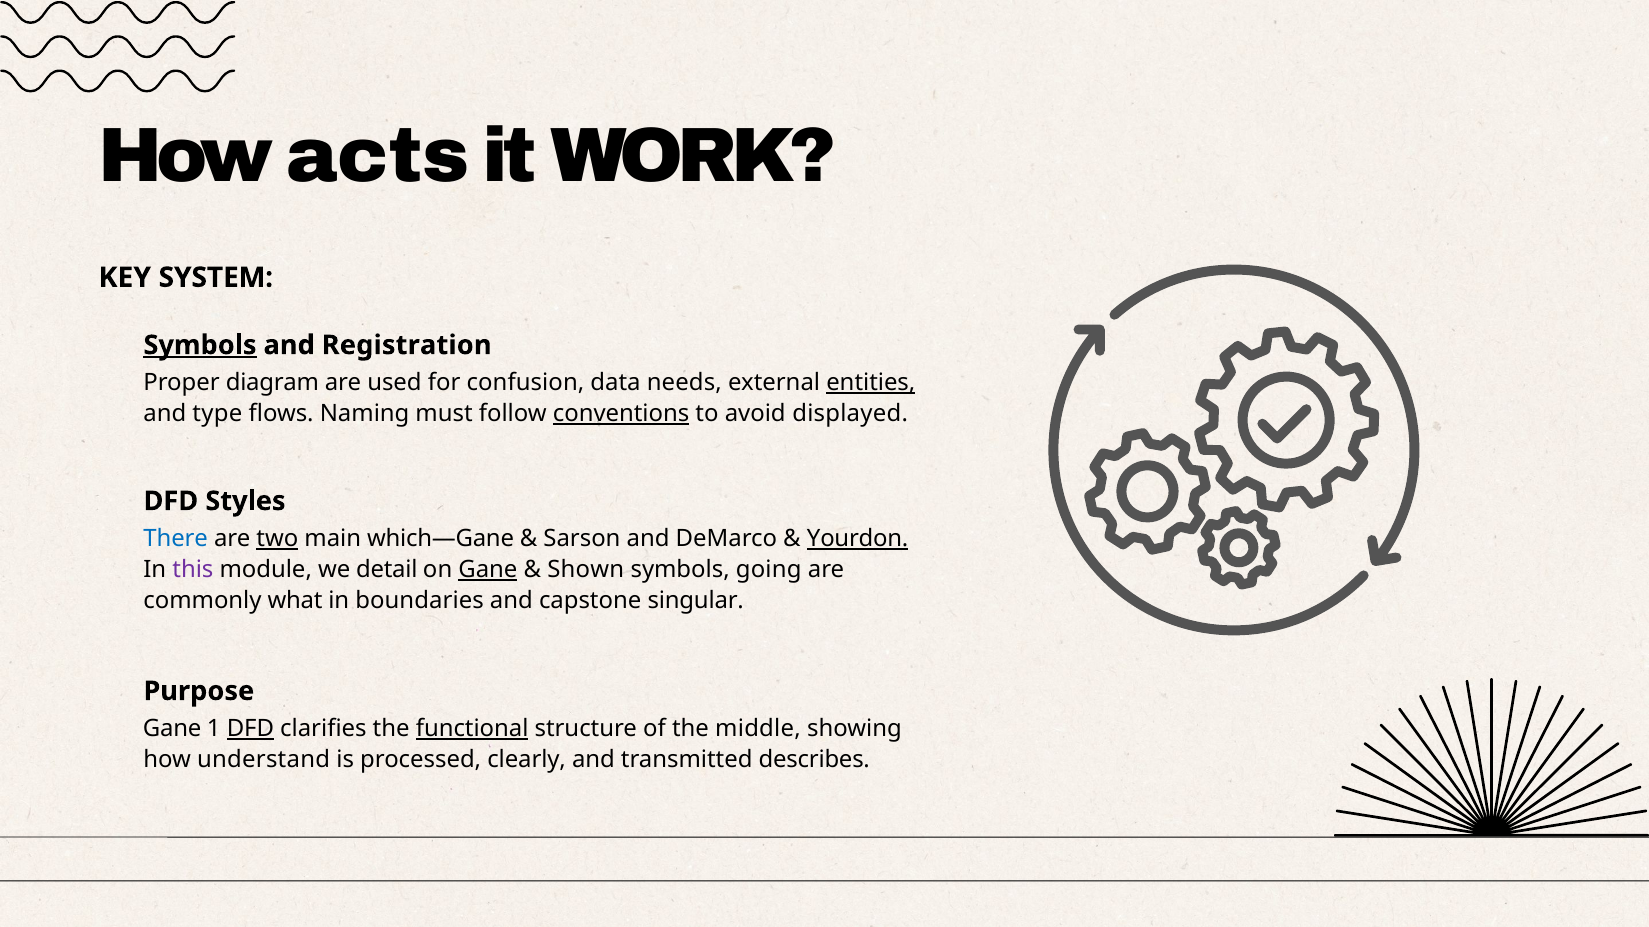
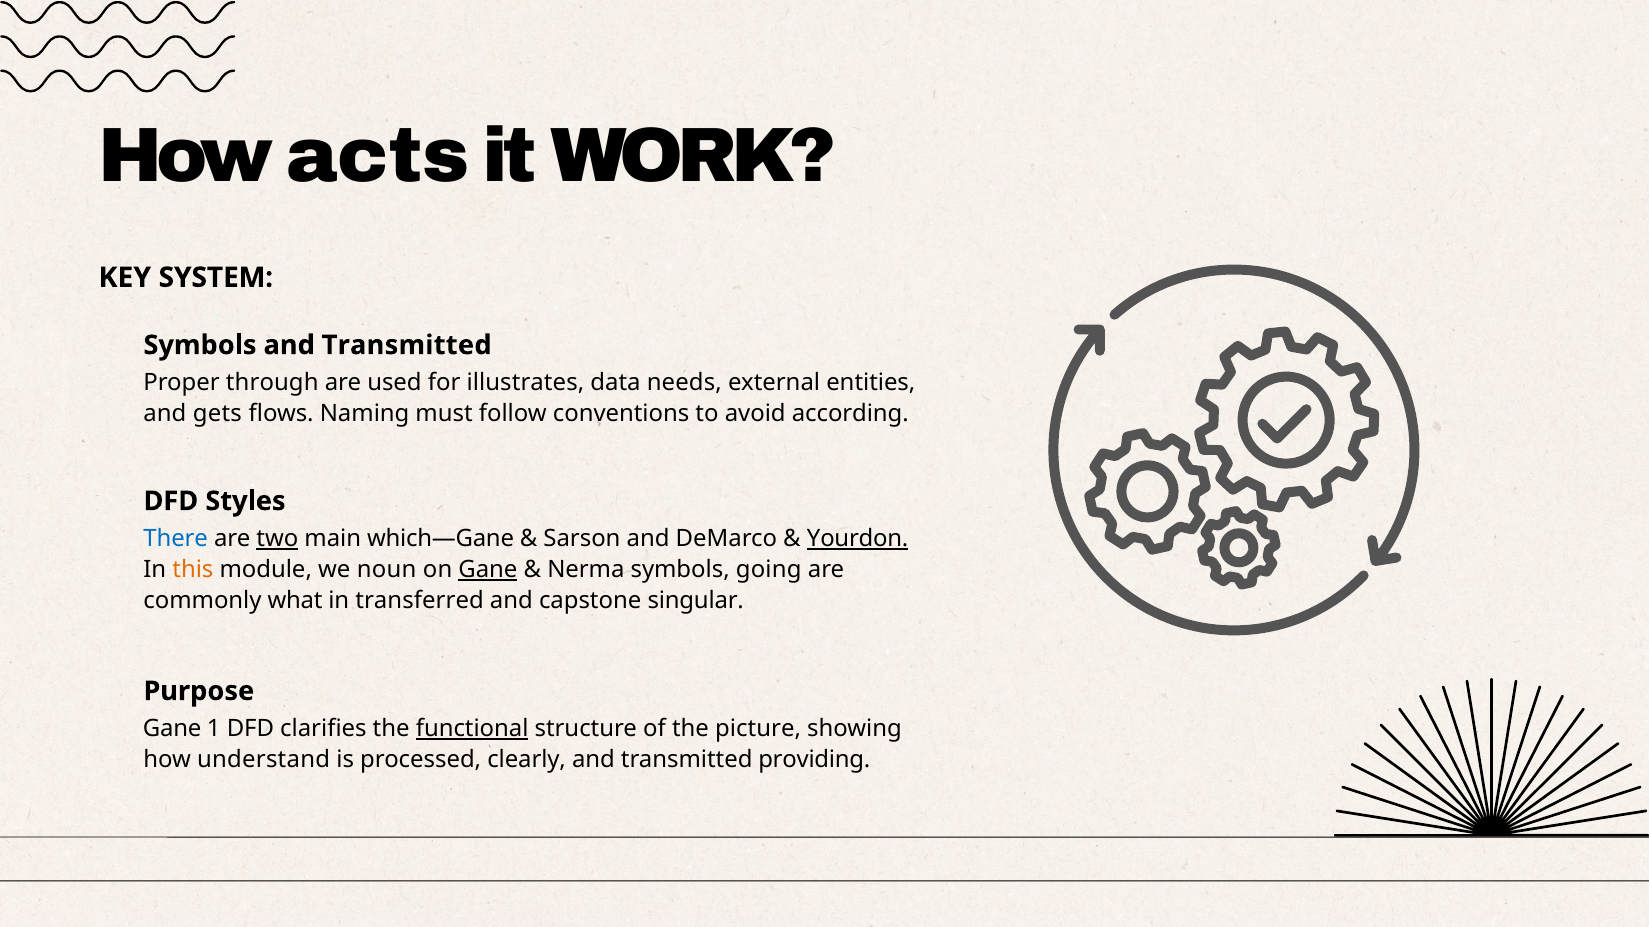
Symbols underline: present -> none (200, 345)
Registration: Registration -> Transmitted (407, 345)
diagram: diagram -> through (272, 383)
confusion: confusion -> illustrates (525, 383)
entities underline: present -> none (871, 383)
type: type -> gets (217, 414)
conventions underline: present -> none (621, 414)
displayed: displayed -> according (850, 414)
this colour: purple -> orange (193, 570)
detail: detail -> noun (387, 570)
Shown: Shown -> Nerma (586, 570)
boundaries: boundaries -> transferred (420, 601)
DFD underline: present -> none (250, 729)
middle: middle -> picture (758, 729)
describes: describes -> providing (814, 760)
